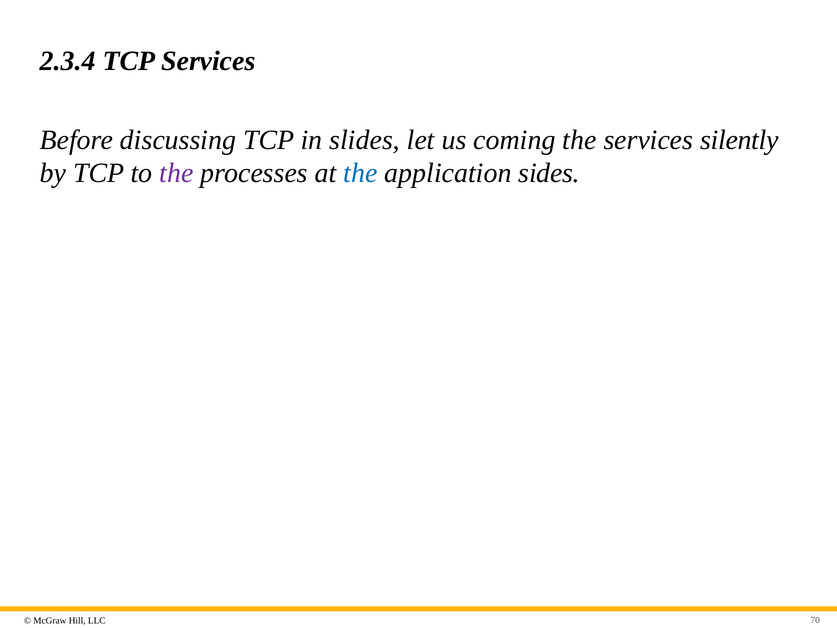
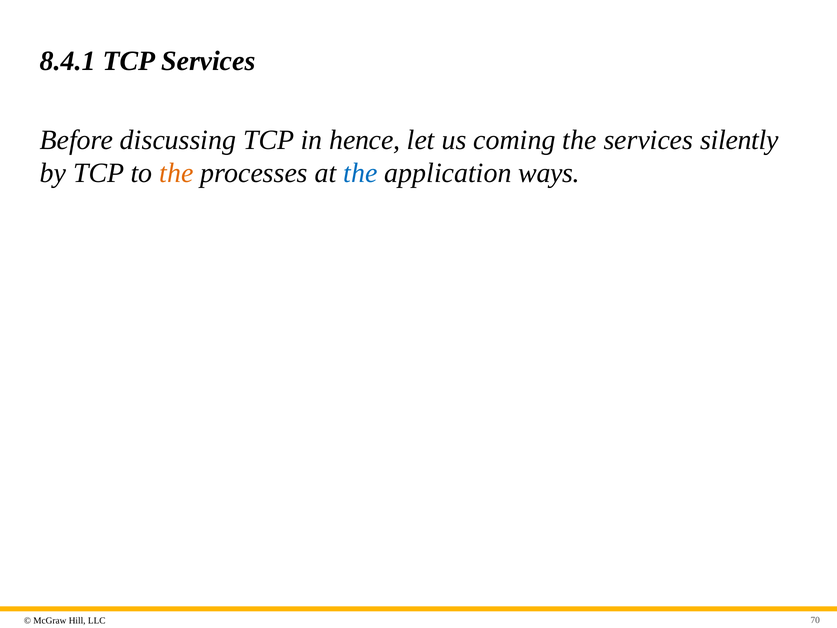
2.3.4: 2.3.4 -> 8.4.1 (68, 61)
slides: slides -> hence (365, 140)
the colour: purple -> orange (176, 173)
sides: sides -> ways (549, 173)
